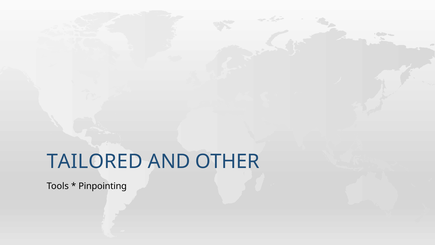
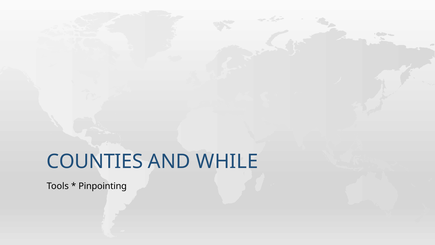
TAILORED: TAILORED -> COUNTIES (95, 162)
OTHER: OTHER -> WHILE (227, 162)
